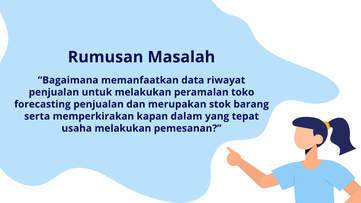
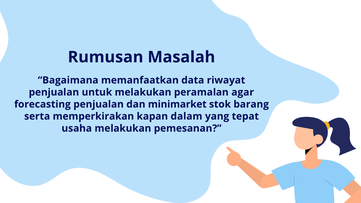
toko: toko -> agar (243, 92)
merupakan: merupakan -> minimarket (177, 104)
